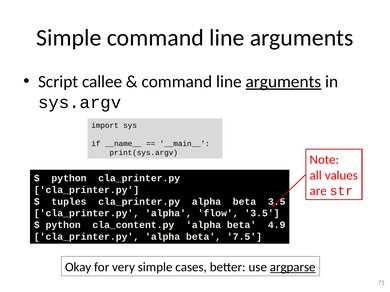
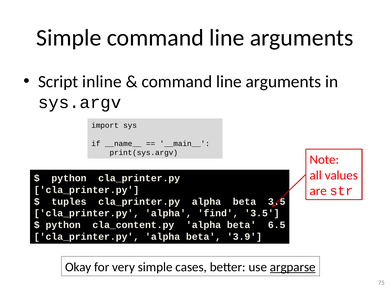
callee: callee -> inline (102, 82)
arguments underline: present -> none (283, 82)
flow: flow -> find (218, 214)
4.9: 4.9 -> 6.5 (277, 225)
7.5: 7.5 -> 3.9 (244, 237)
